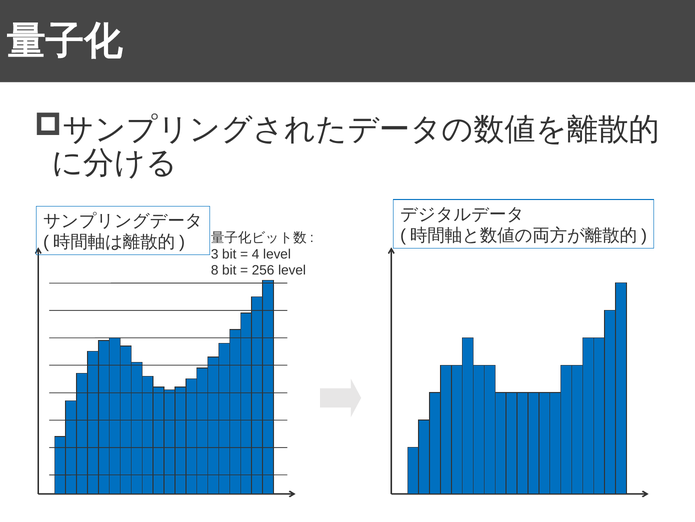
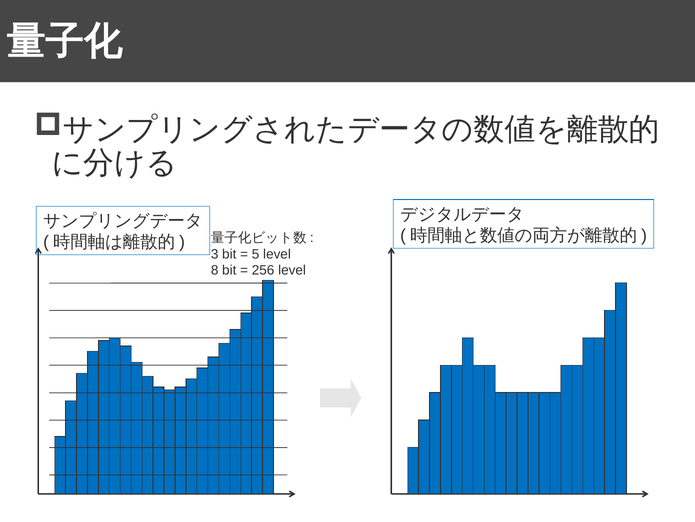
4: 4 -> 5 (256, 254)
